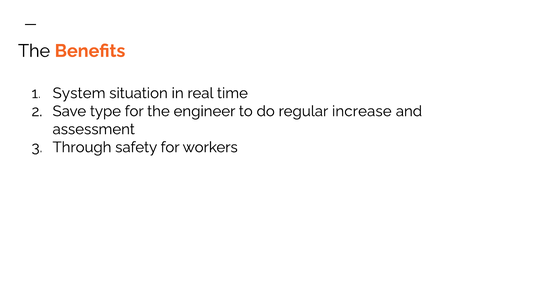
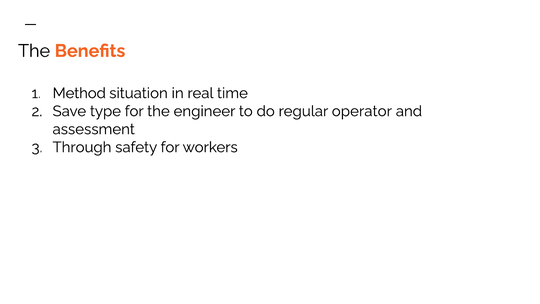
System: System -> Method (79, 93)
increase: increase -> operator (362, 111)
